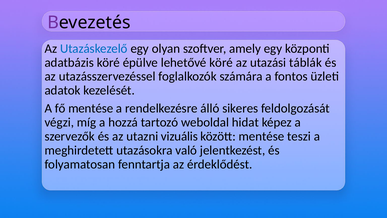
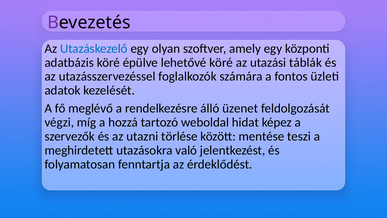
fő mentése: mentése -> meglévő (91, 108)
sikeres: sikeres -> üzenet (240, 108)
vizuális: vizuális -> törlése (179, 136)
